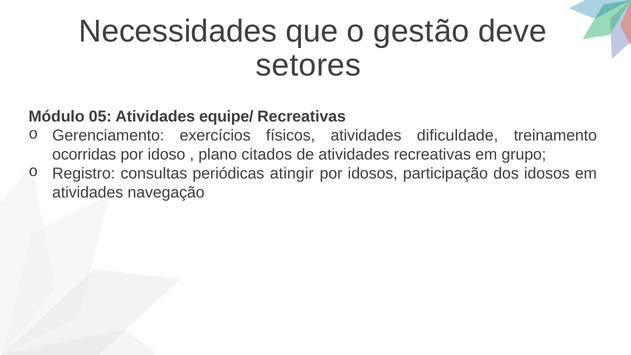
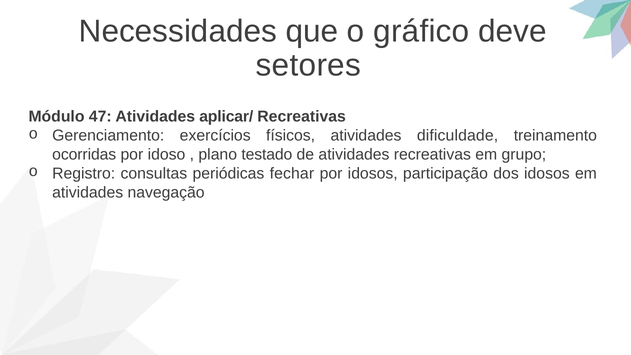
gestão: gestão -> gráfico (421, 31)
05: 05 -> 47 (100, 117)
equipe/: equipe/ -> aplicar/ (226, 117)
citados: citados -> testado (267, 154)
atingir: atingir -> fechar (292, 173)
